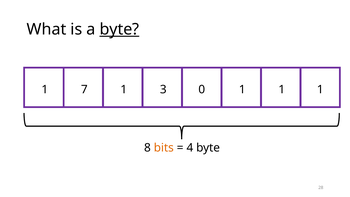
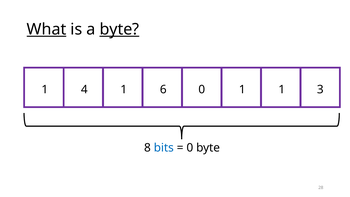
What underline: none -> present (46, 29)
7: 7 -> 4 (84, 89)
3: 3 -> 6 (163, 89)
1 1 1: 1 -> 3 (320, 89)
bits colour: orange -> blue (164, 148)
4: 4 -> 0 (190, 148)
